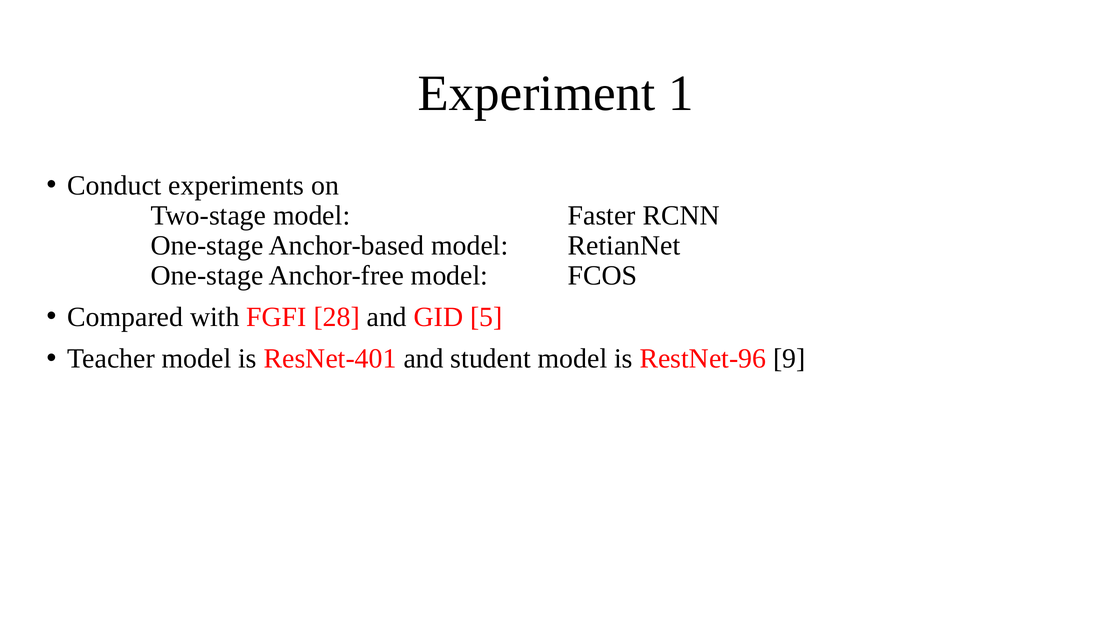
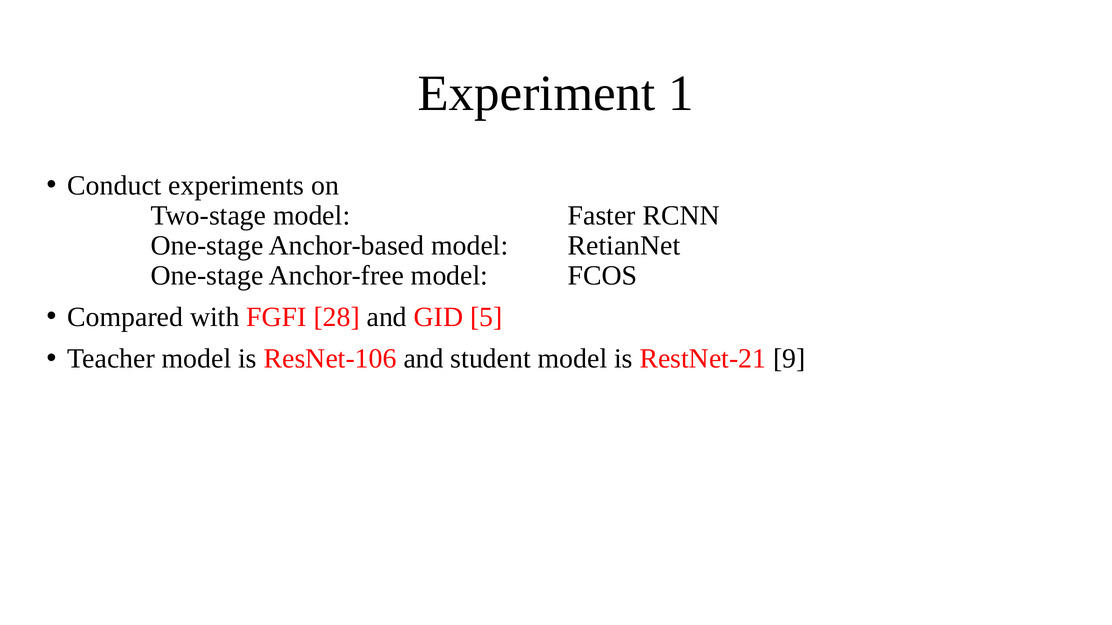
ResNet-401: ResNet-401 -> ResNet-106 (330, 359)
RestNet-96: RestNet-96 -> RestNet-21 (703, 359)
